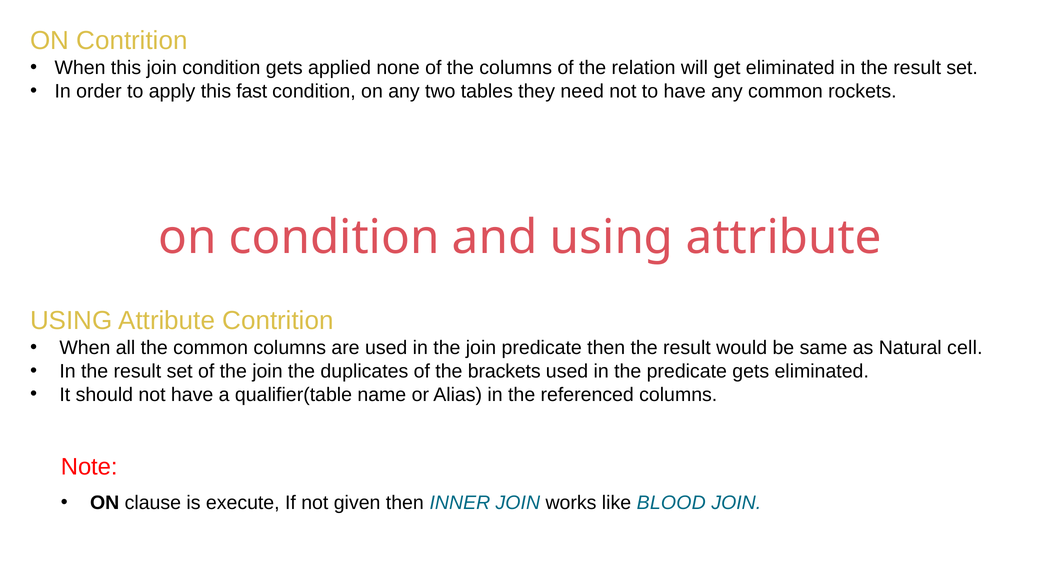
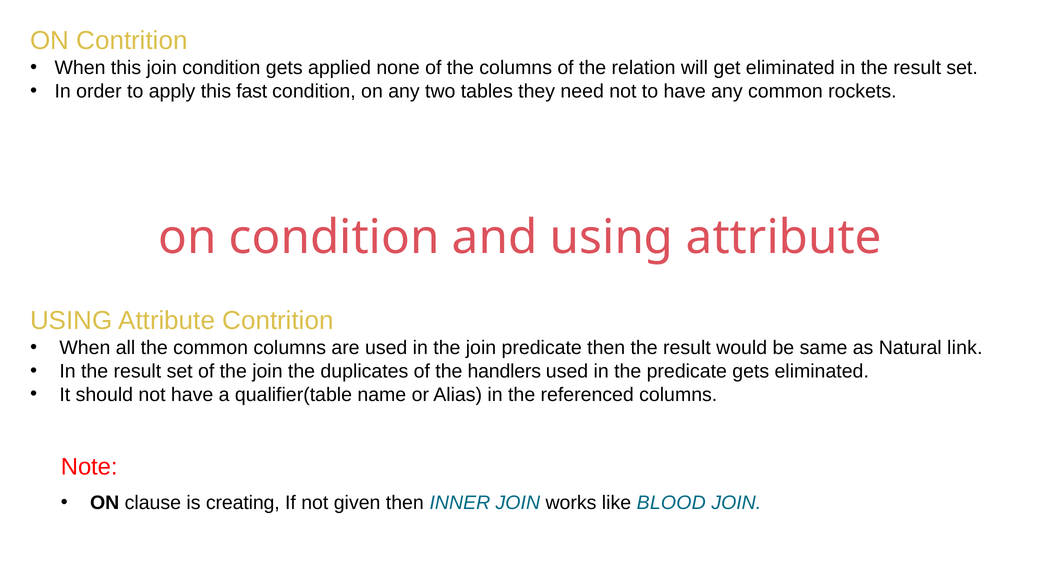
cell: cell -> link (965, 347)
brackets: brackets -> handlers (504, 371)
execute: execute -> creating (243, 502)
